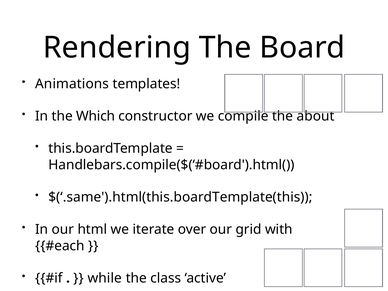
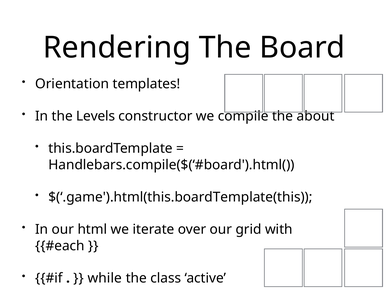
Animations: Animations -> Orientation (72, 84)
Which: Which -> Levels (96, 116)
$(‘.same').html(this.boardTemplate(this: $(‘.same').html(this.boardTemplate(this -> $(‘.game').html(this.boardTemplate(this (180, 197)
